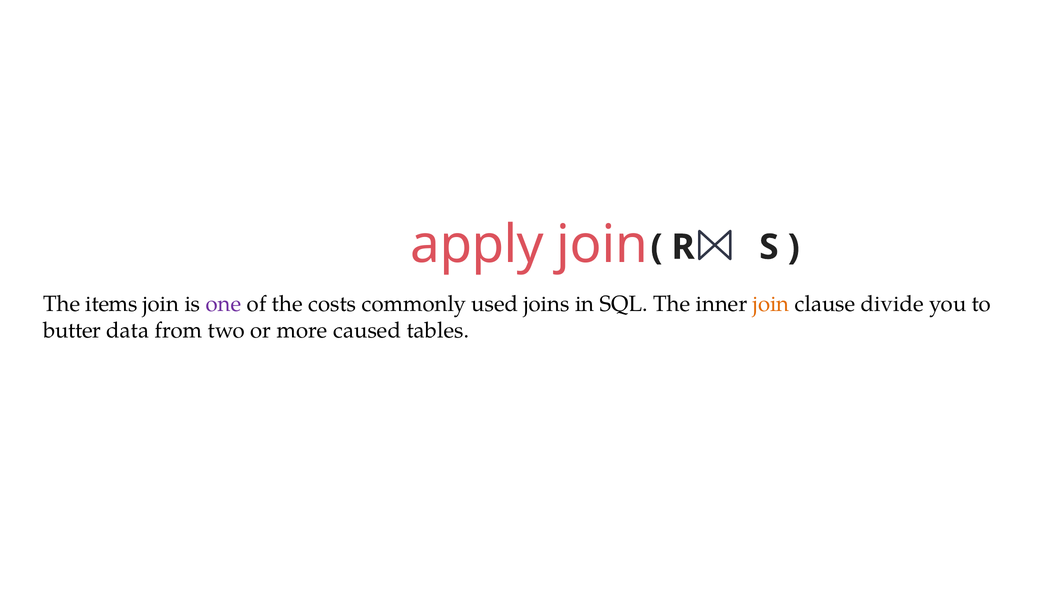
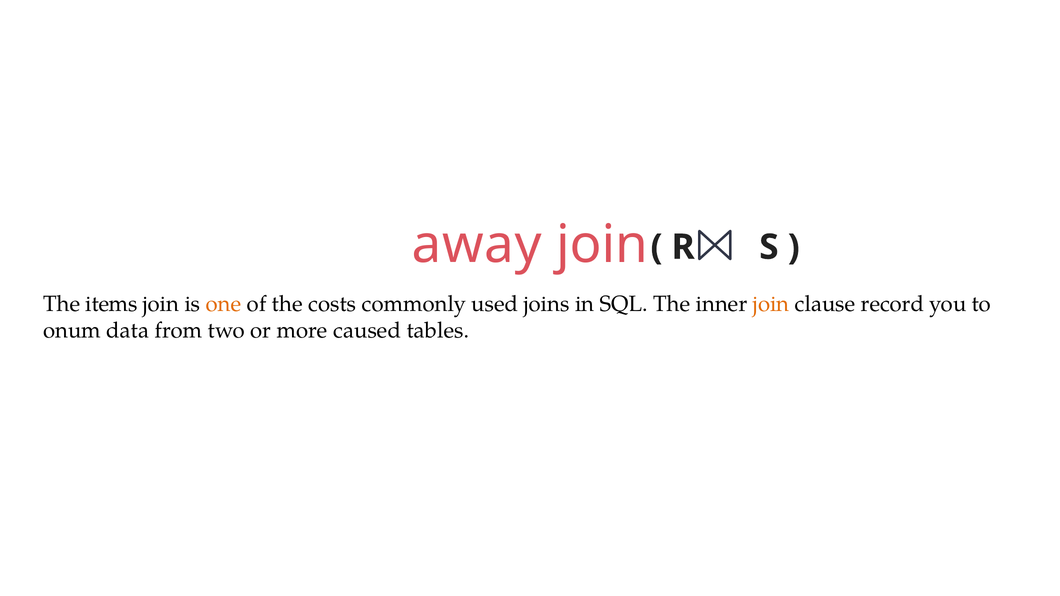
apply: apply -> away (477, 245)
one colour: purple -> orange (224, 304)
divide: divide -> record (892, 304)
butter: butter -> onum (72, 331)
